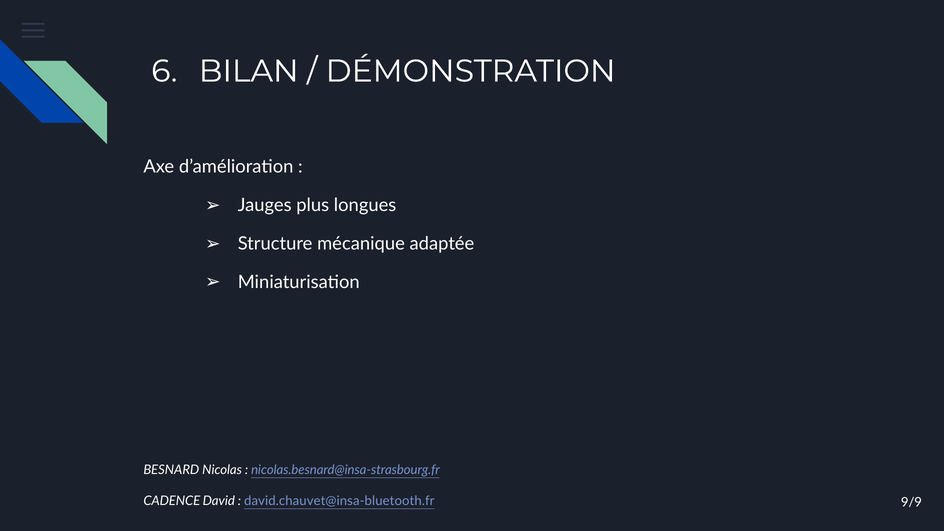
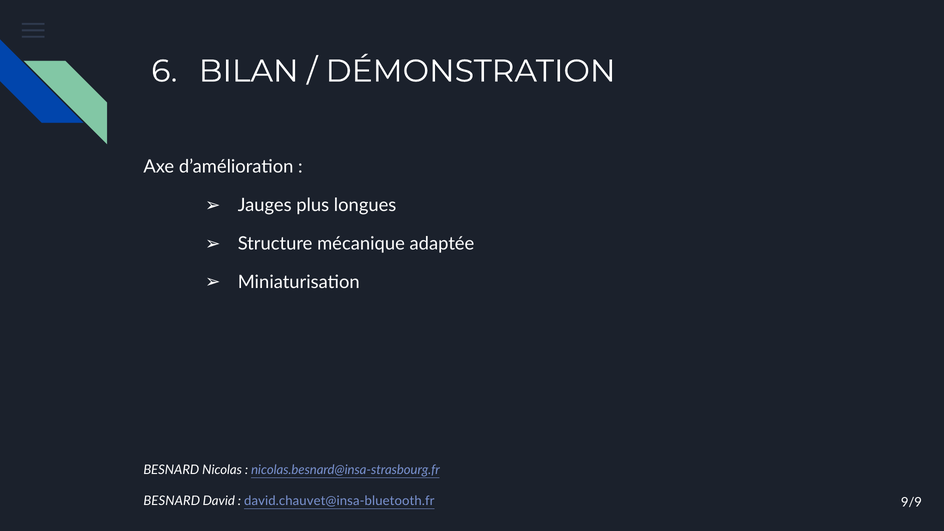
CADENCE: CADENCE -> BESNARD (172, 501)
